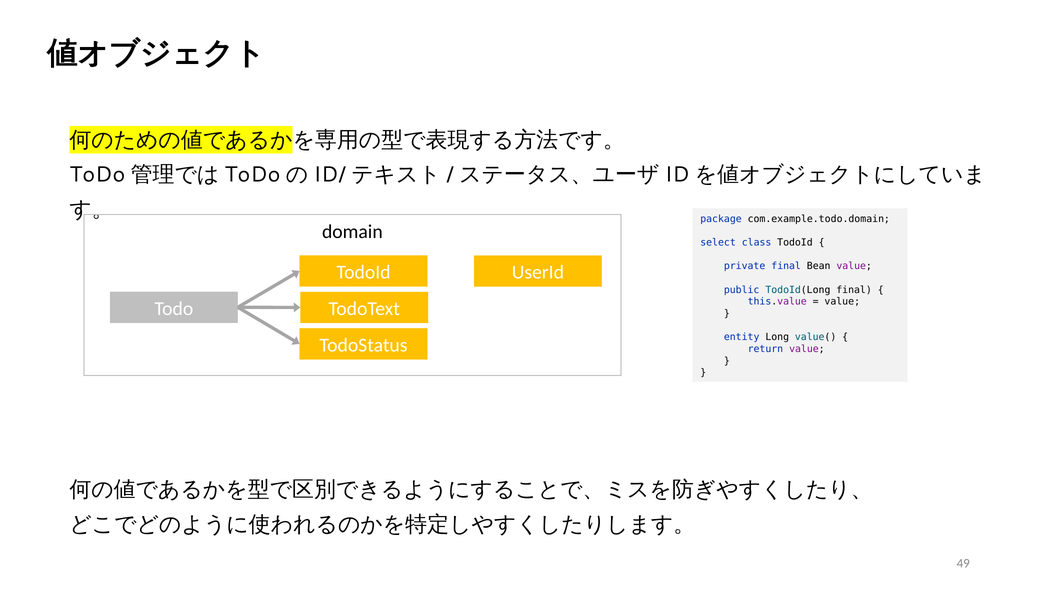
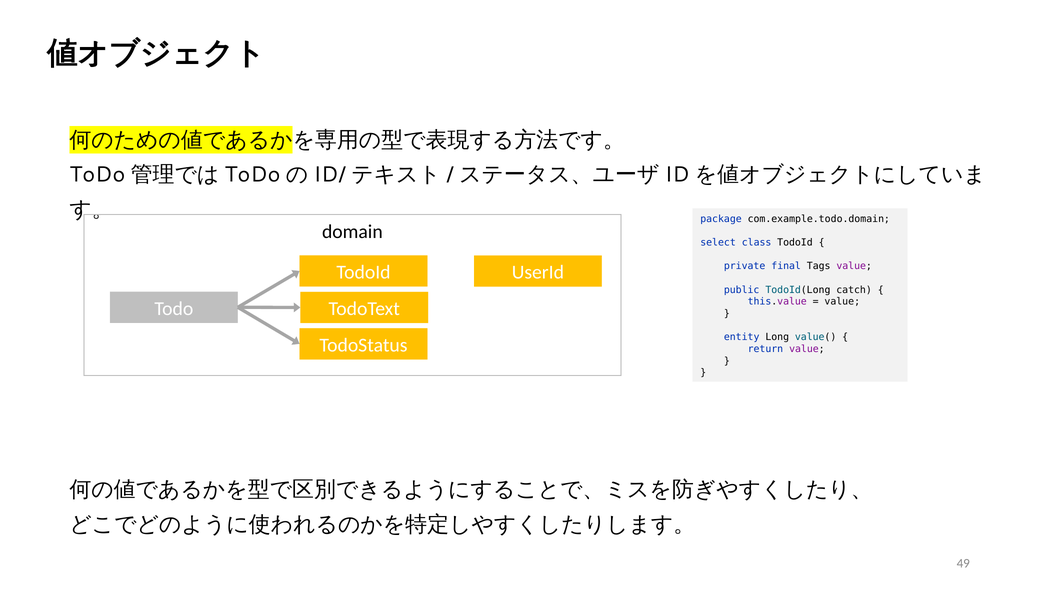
Bean: Bean -> Tags (819, 266)
TodoId(Long final: final -> catch (854, 290)
